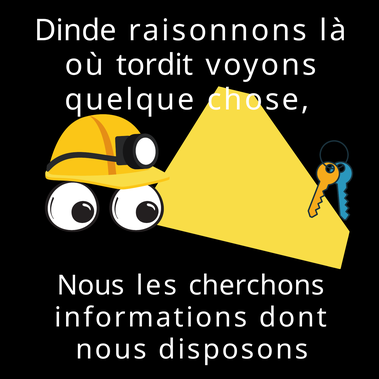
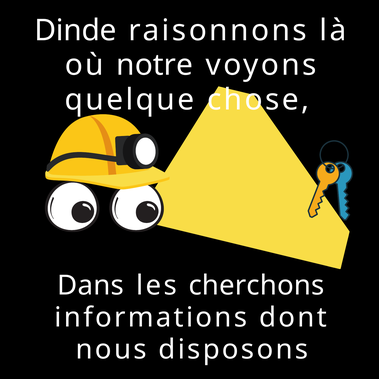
tordit: tordit -> notre (155, 65)
Nous: Nous -> Dans (90, 285)
